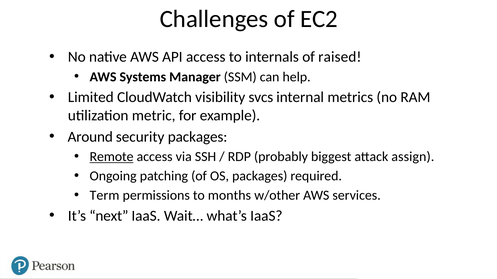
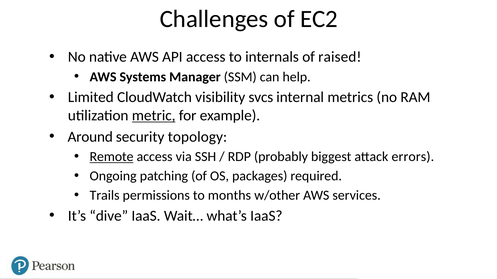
metric underline: none -> present (154, 116)
security packages: packages -> topology (197, 137)
assign: assign -> errors (413, 157)
Term: Term -> Trails (105, 196)
next: next -> dive (109, 216)
